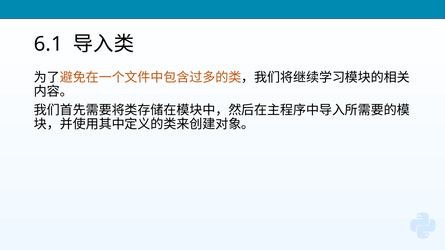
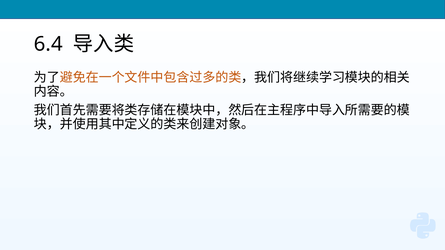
6.1: 6.1 -> 6.4 (48, 44)
